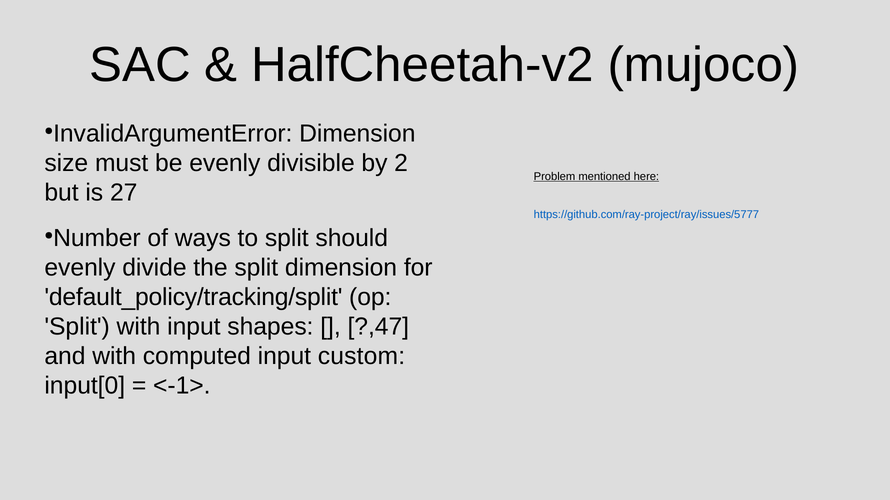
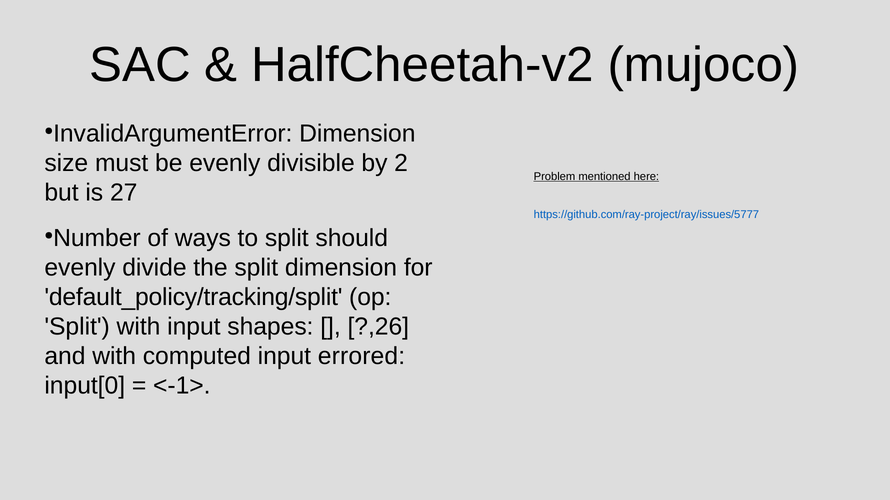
?,47: ?,47 -> ?,26 (378, 327)
custom: custom -> errored (361, 357)
